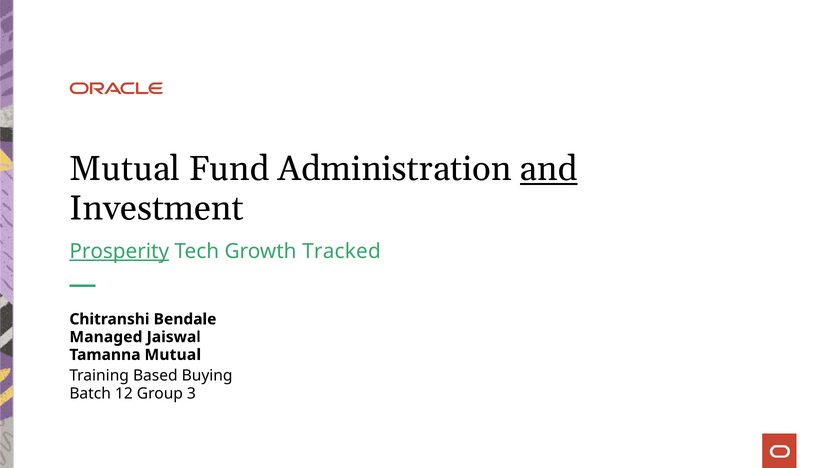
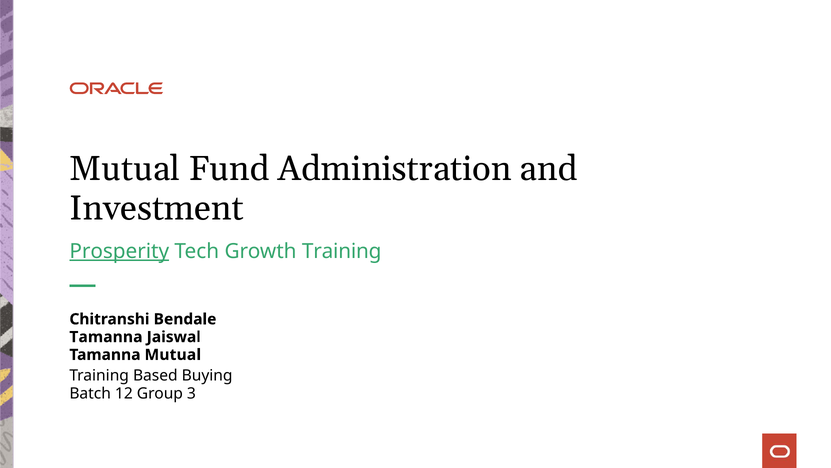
and underline: present -> none (549, 169)
Growth Tracked: Tracked -> Training (342, 251)
Managed: Managed -> Tamanna (106, 337)
